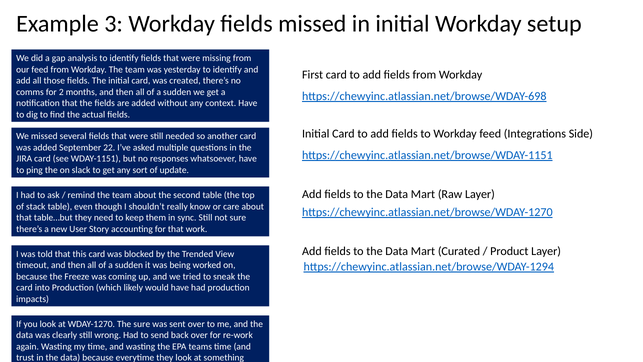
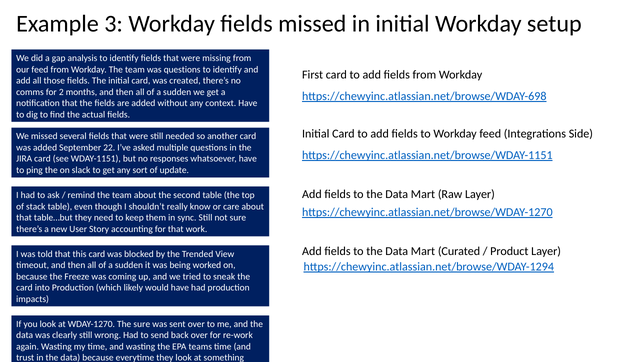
was yesterday: yesterday -> questions (182, 69)
